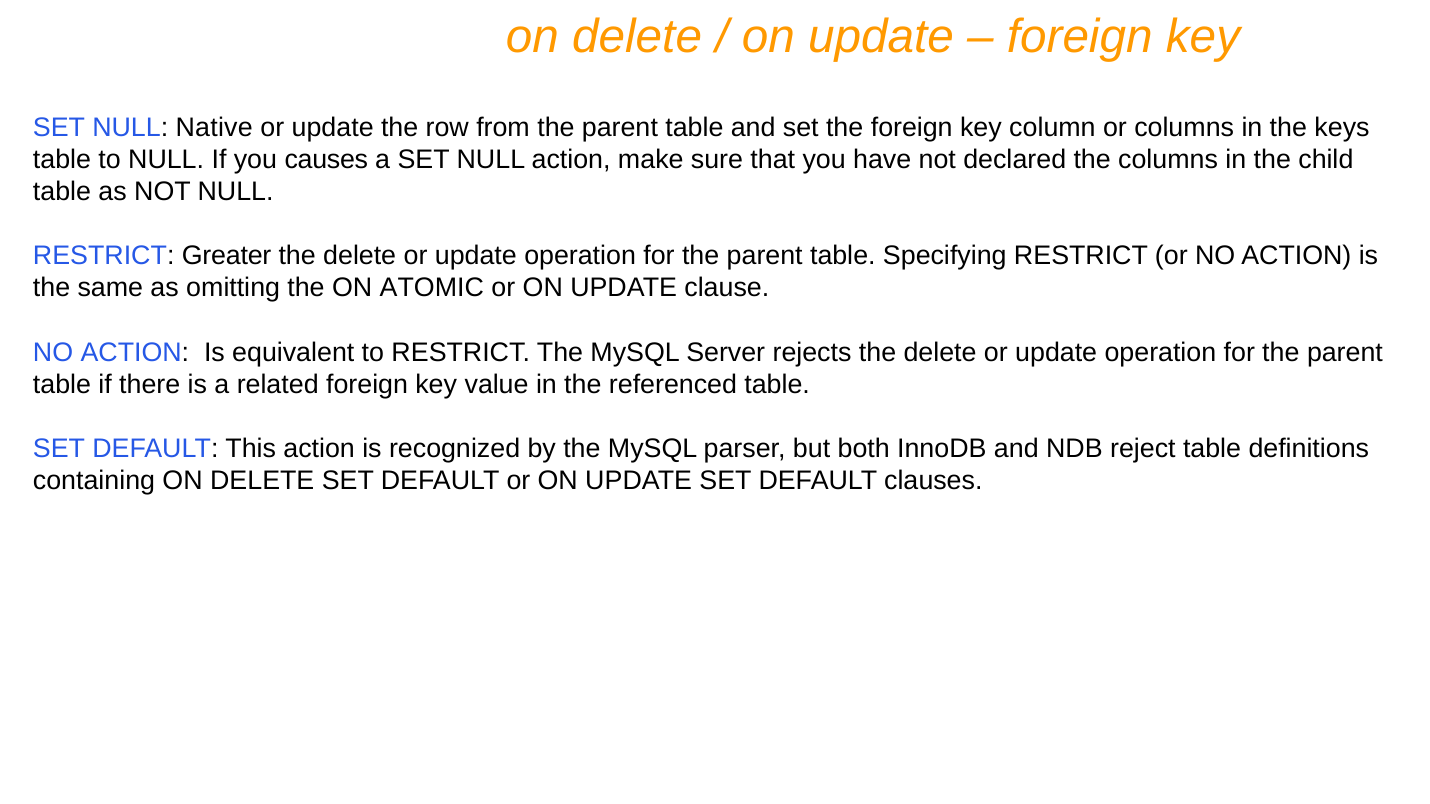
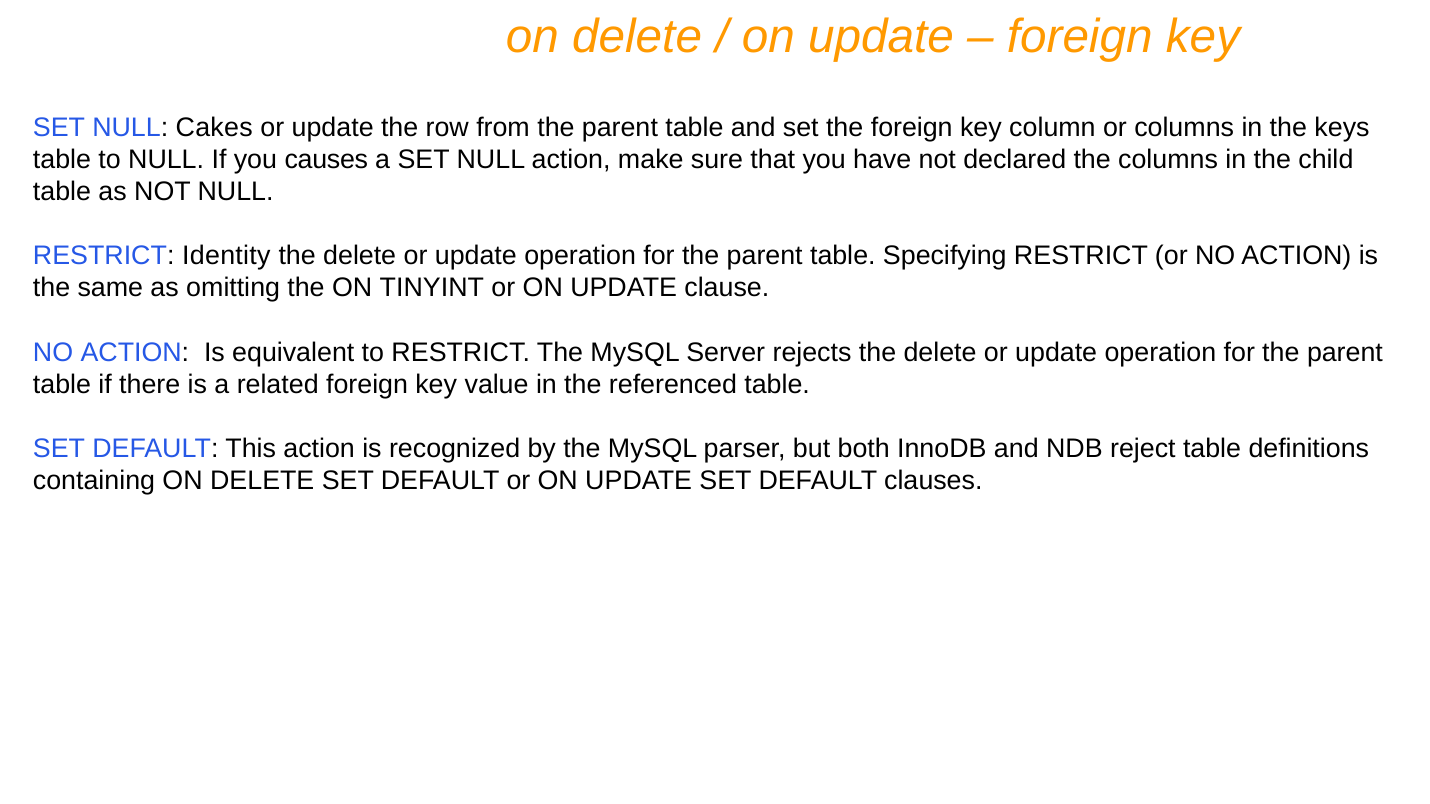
Native: Native -> Cakes (214, 127)
Greater: Greater -> Identity (226, 256)
ATOMIC: ATOMIC -> TINYINT (432, 288)
